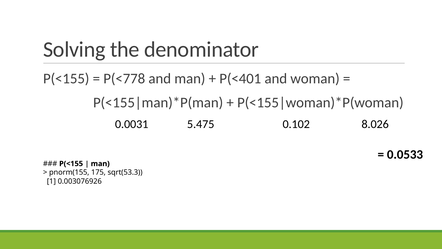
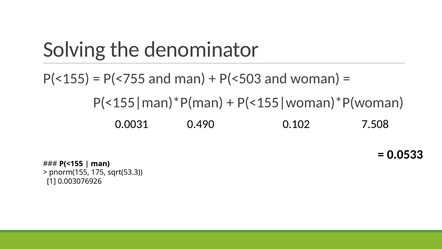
P(<778: P(<778 -> P(<755 (124, 78)
P(<401: P(<401 -> P(<503 (240, 78)
5.475: 5.475 -> 0.490 (201, 124)
8.026: 8.026 -> 7.508 (375, 124)
